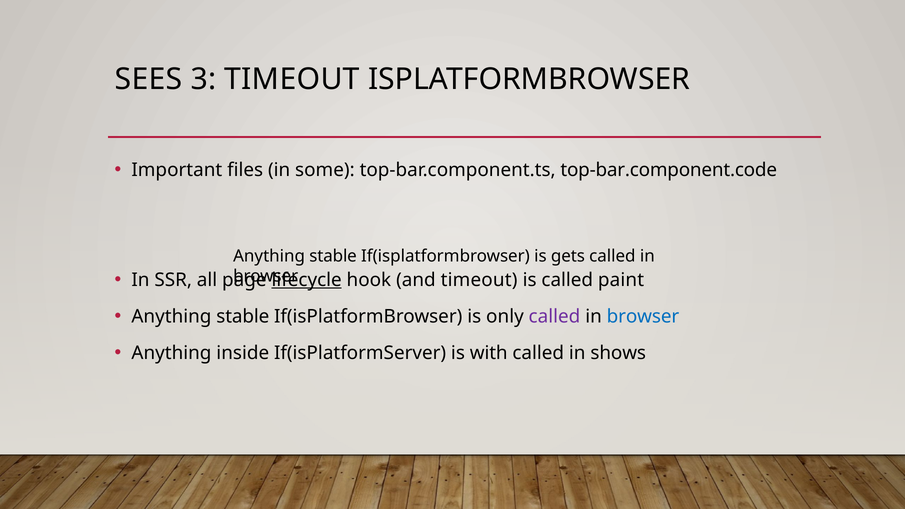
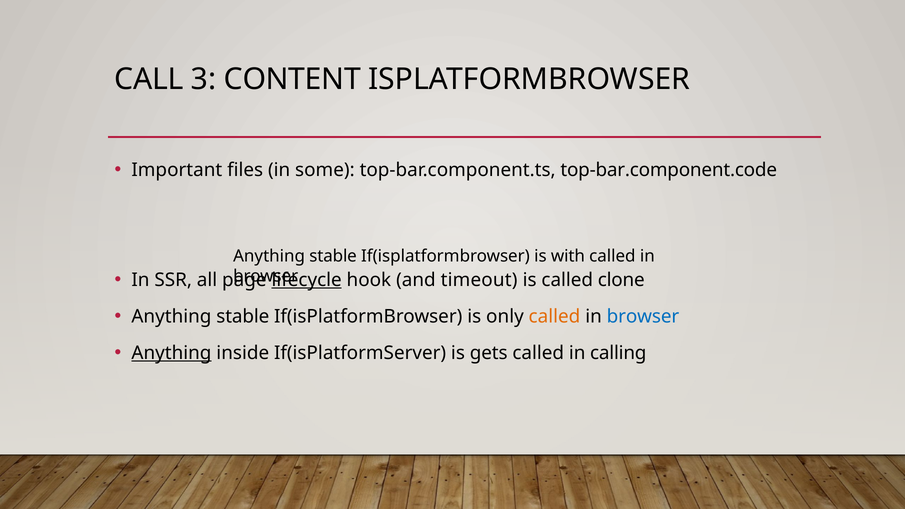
SEES: SEES -> CALL (149, 79)
3 TIMEOUT: TIMEOUT -> CONTENT (292, 79)
gets: gets -> with (568, 256)
paint: paint -> clone (621, 280)
called colour: purple -> orange (554, 316)
Anything underline: none -> present (171, 353)
with: with -> gets (489, 353)
shows: shows -> calling (618, 353)
